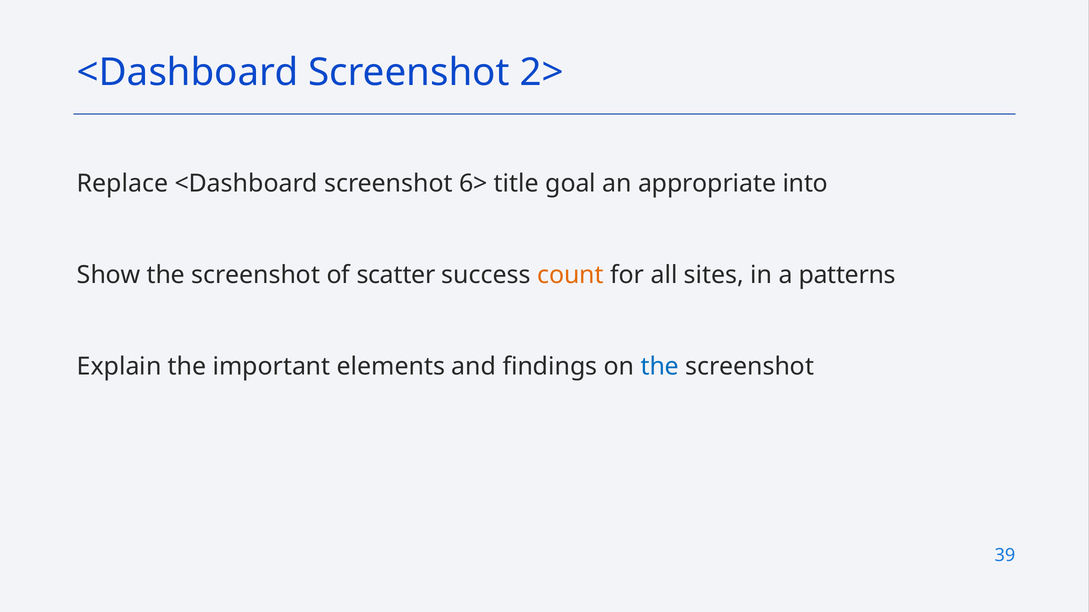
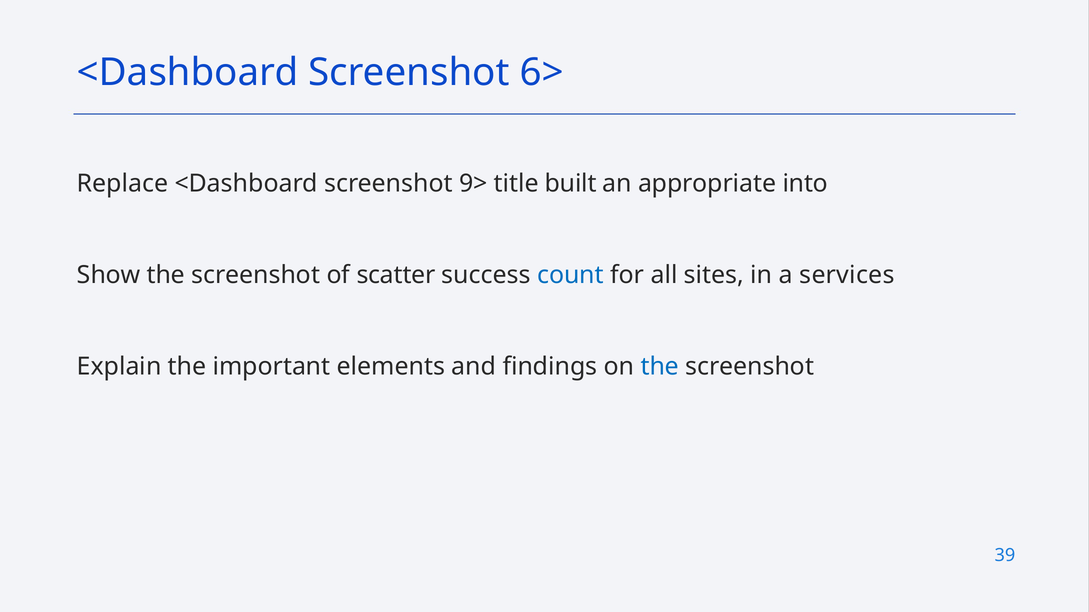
2>: 2> -> 6> (542, 73)
6>: 6> -> 9> (473, 184)
goal: goal -> built (571, 184)
count colour: orange -> blue (570, 275)
patterns: patterns -> services (847, 275)
